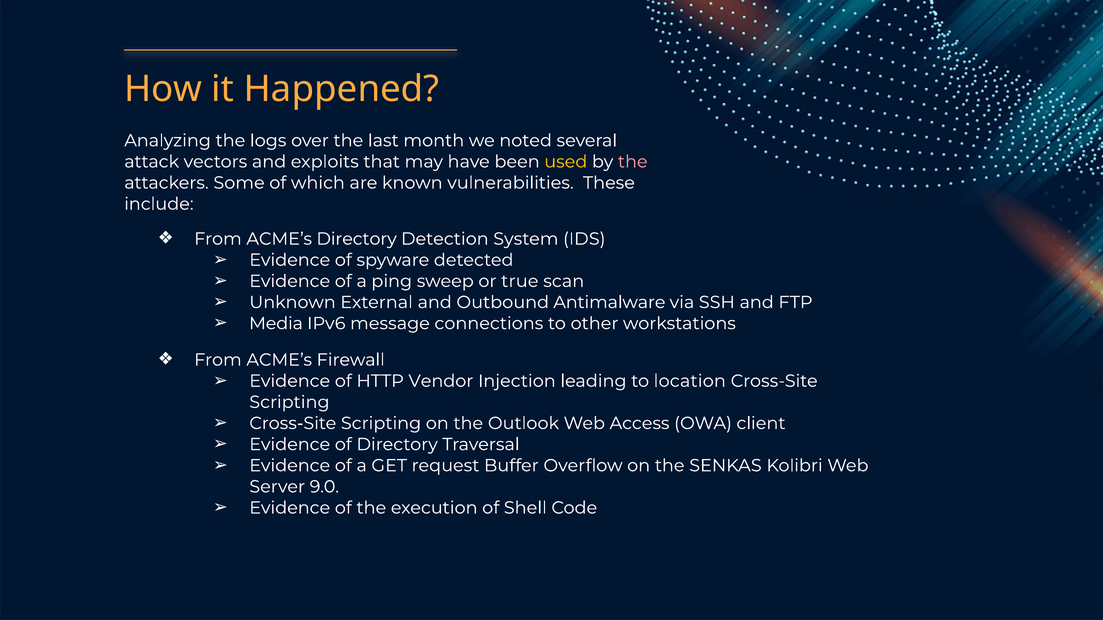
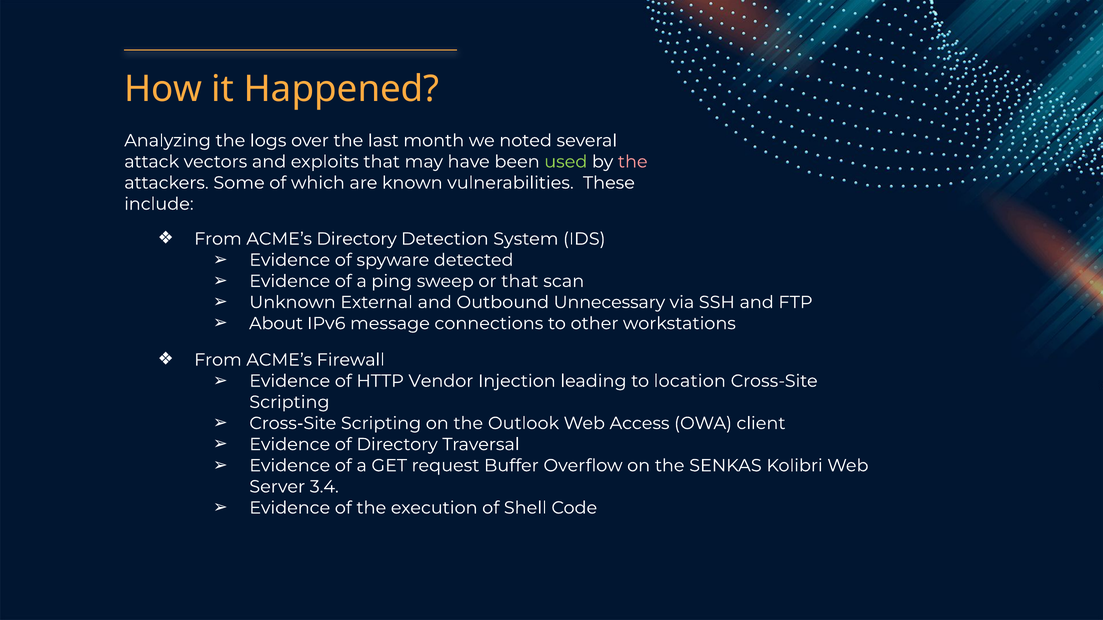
used colour: yellow -> light green (566, 162)
or true: true -> that (520, 281)
Antimalware: Antimalware -> Unnecessary (609, 303)
Media: Media -> About (276, 324)
9.0: 9.0 -> 3.4 (324, 487)
